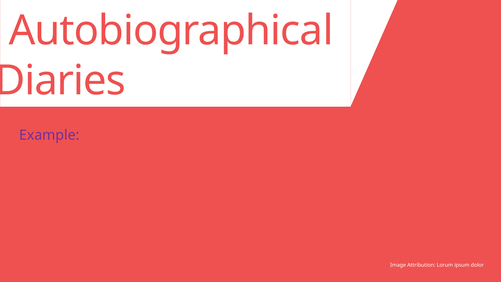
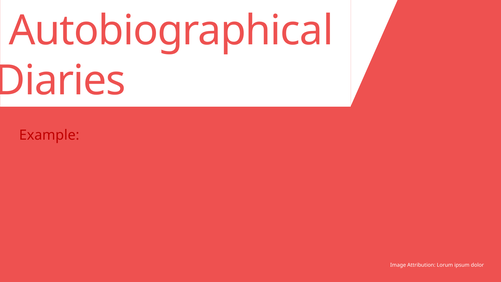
Example colour: purple -> red (49, 135)
